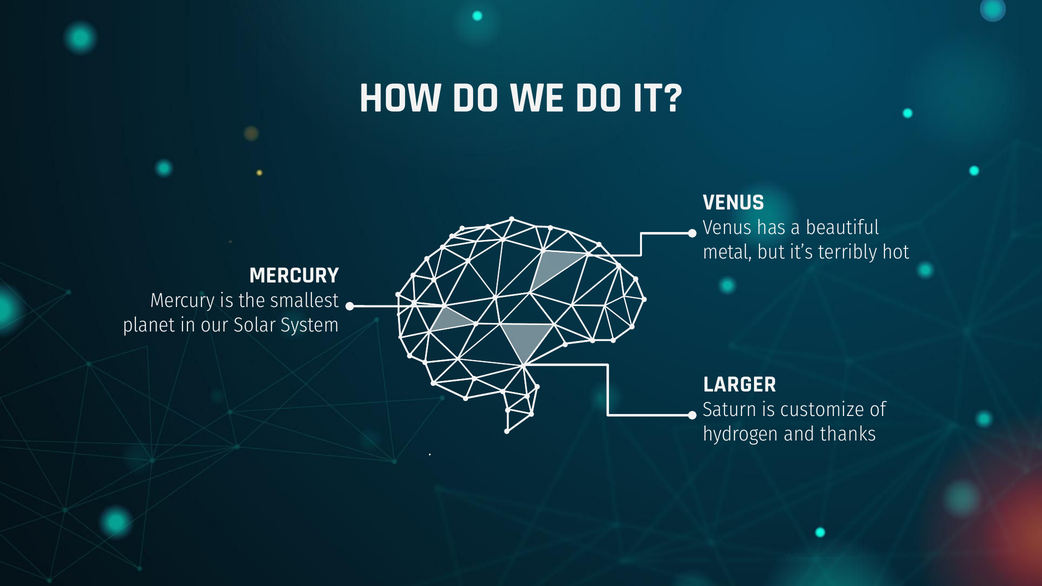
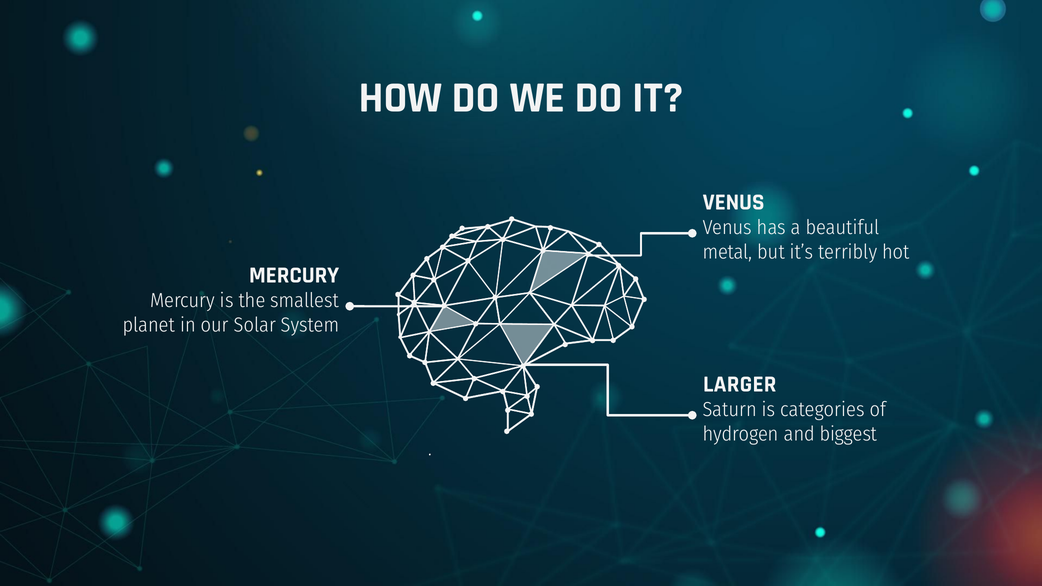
customize: customize -> categories (822, 410)
thanks: thanks -> biggest (849, 434)
